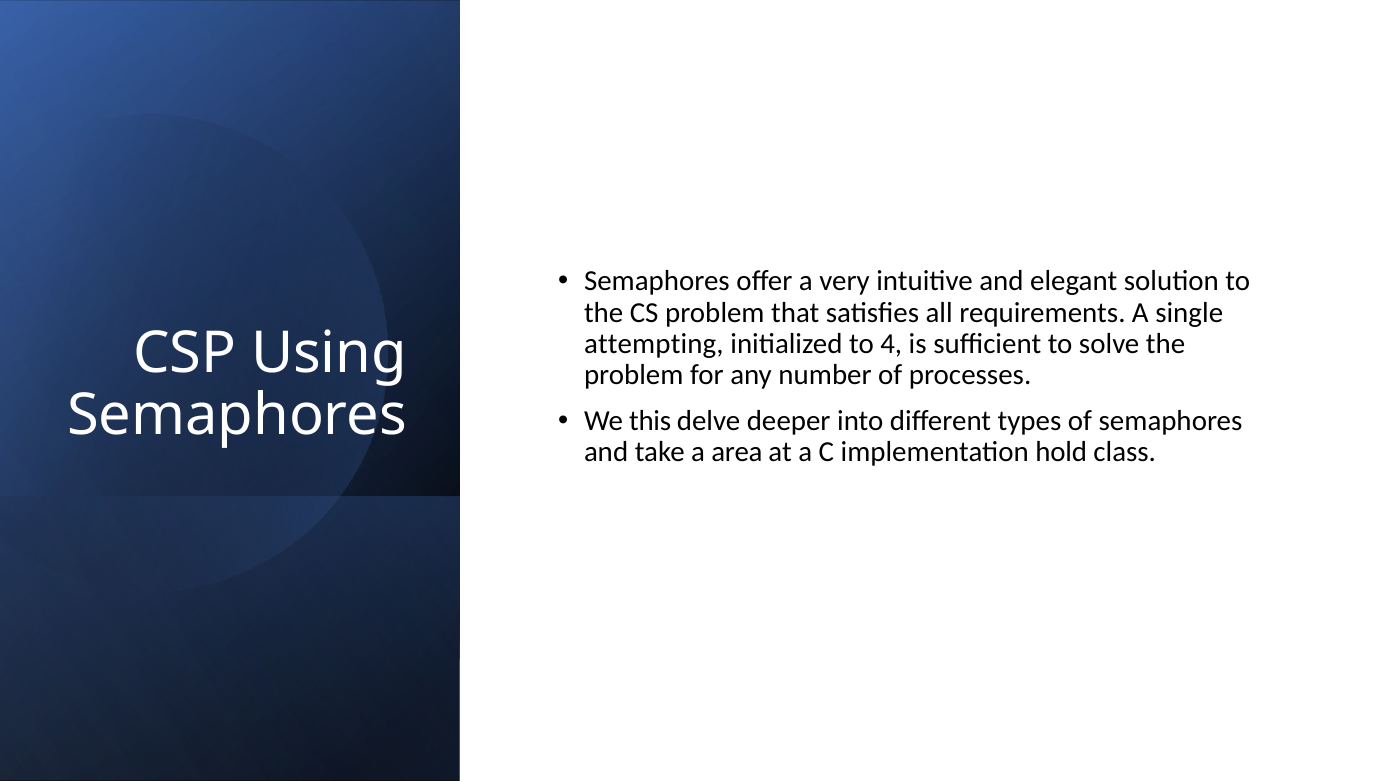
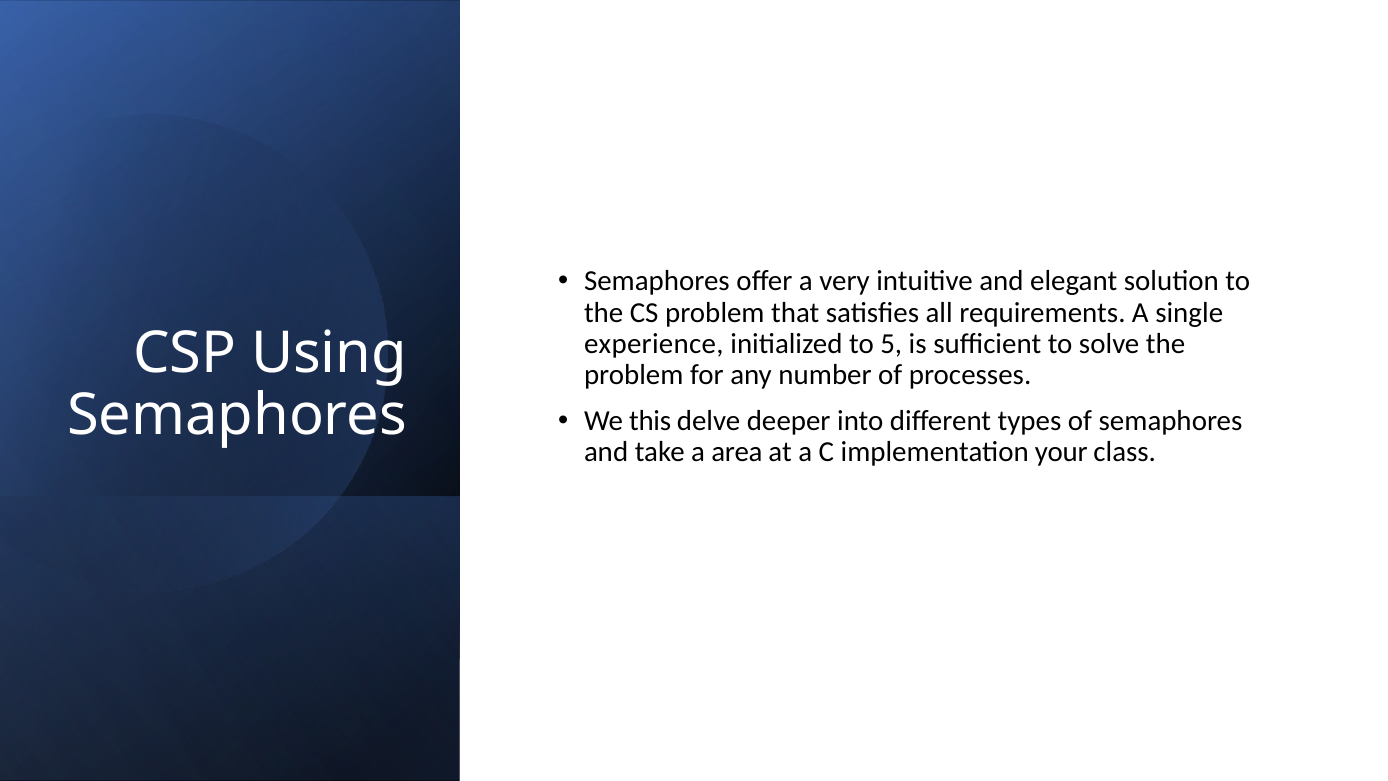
attempting: attempting -> experience (654, 344)
4: 4 -> 5 (891, 344)
hold: hold -> your (1061, 452)
